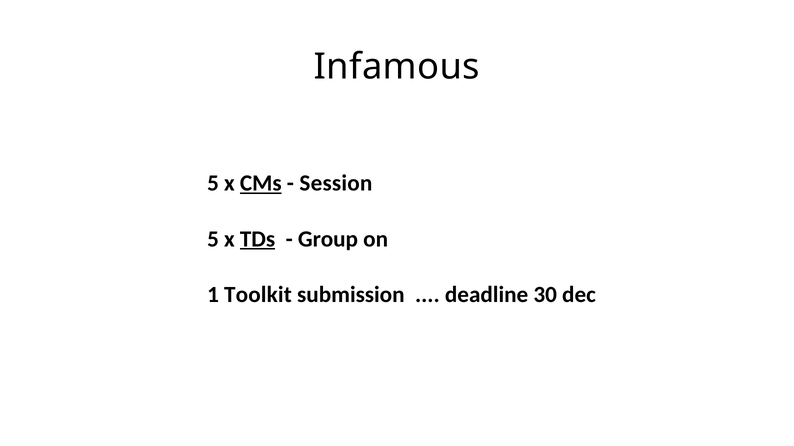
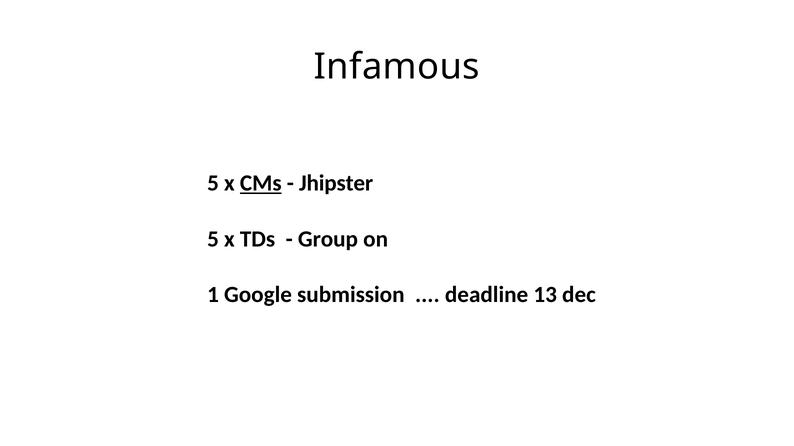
Session: Session -> Jhipster (336, 184)
TDs underline: present -> none (258, 239)
Toolkit: Toolkit -> Google (258, 295)
30: 30 -> 13 (545, 295)
